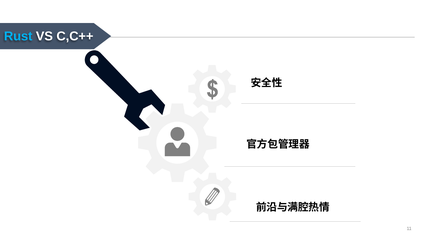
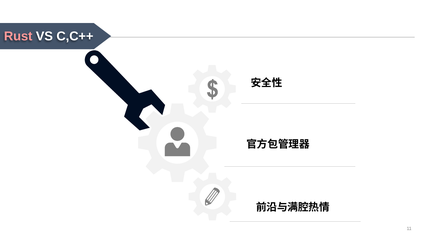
Rust colour: light blue -> pink (18, 36)
